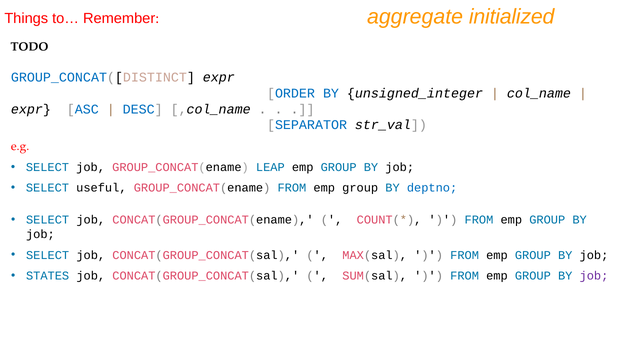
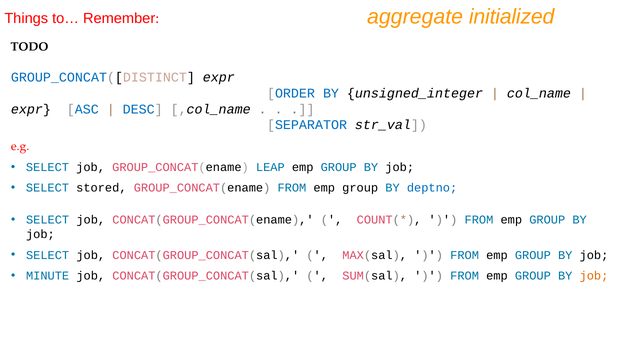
useful: useful -> stored (101, 188)
STATES: STATES -> MINUTE (48, 276)
job colour: purple -> orange (594, 276)
